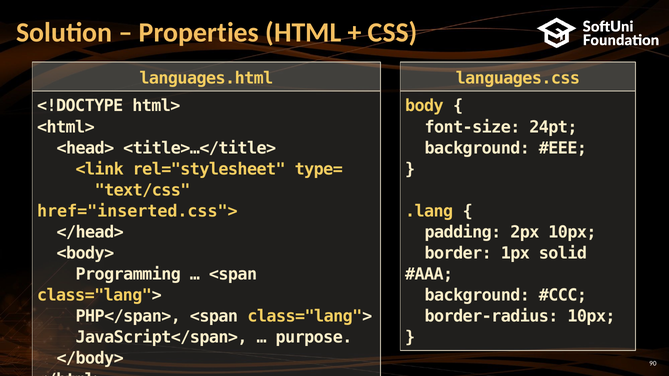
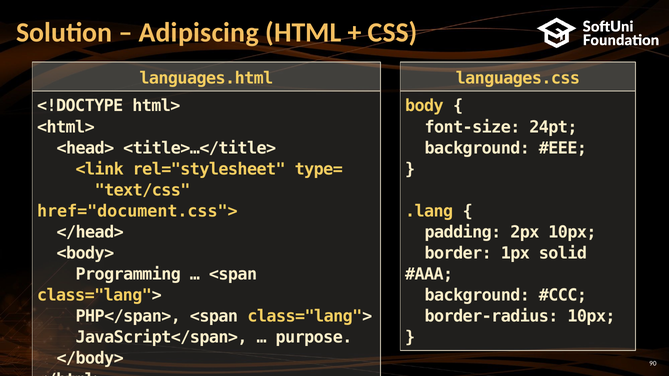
Properties: Properties -> Adipiscing (199, 33)
href="inserted.css">: href="inserted.css"> -> href="document.css"> (137, 211)
